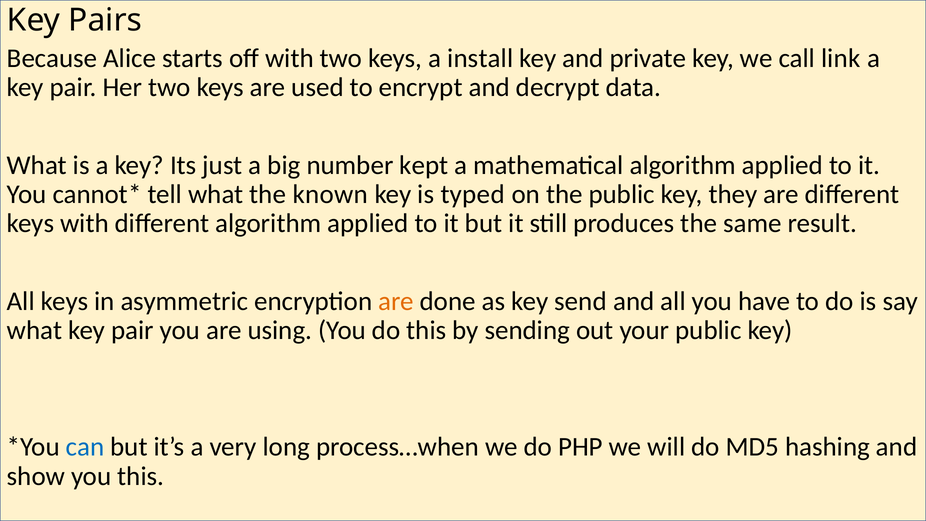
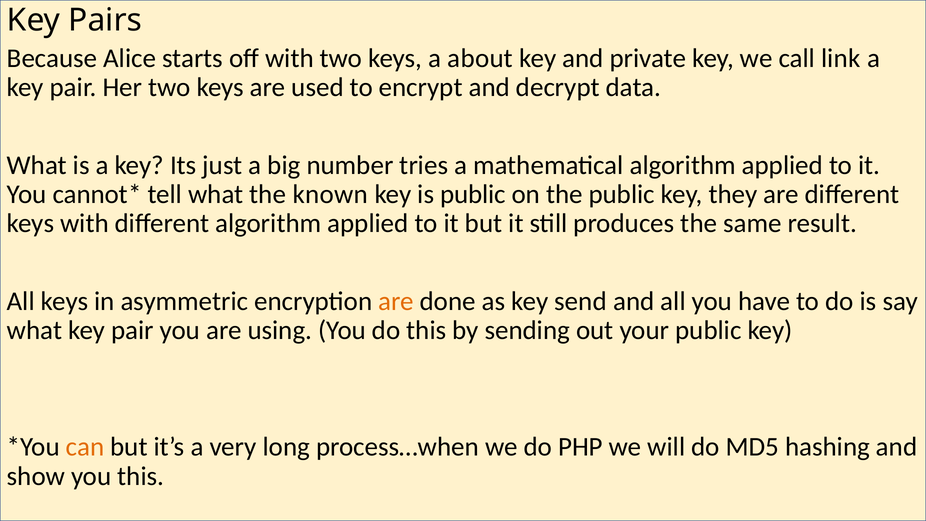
install: install -> about (480, 58)
kept: kept -> tries (424, 165)
is typed: typed -> public (473, 194)
can colour: blue -> orange (85, 447)
